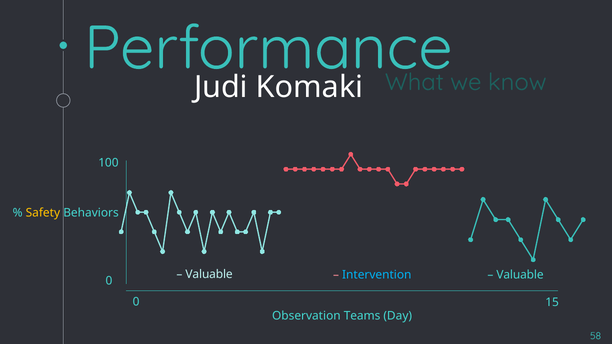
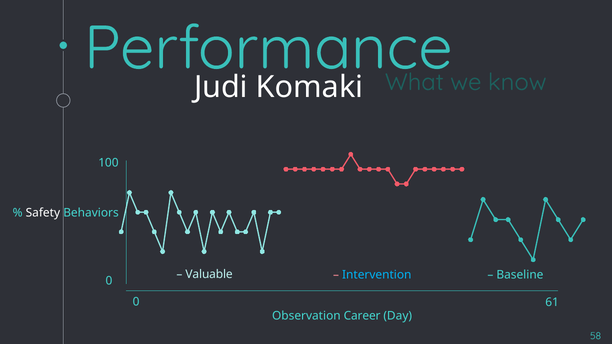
Safety colour: yellow -> white (43, 213)
Valuable: Valuable -> Baseline (520, 275)
15: 15 -> 61 (552, 302)
Teams: Teams -> Career (362, 316)
